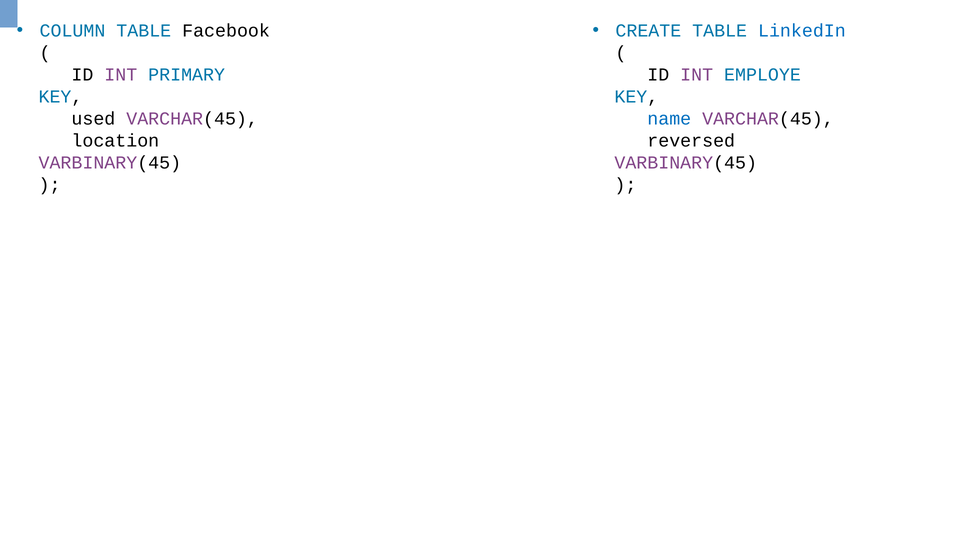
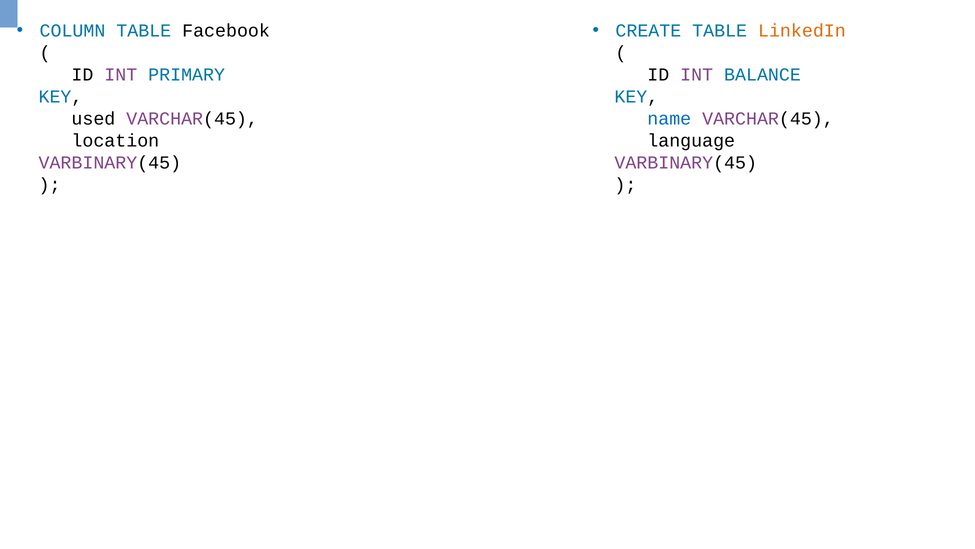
LinkedIn colour: blue -> orange (802, 31)
EMPLOYE: EMPLOYE -> BALANCE (762, 75)
reversed: reversed -> language (691, 141)
